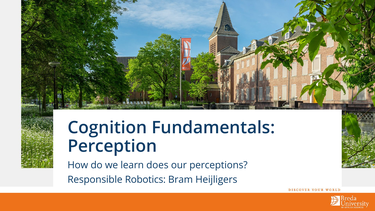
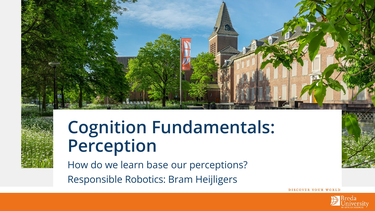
does: does -> base (157, 165)
